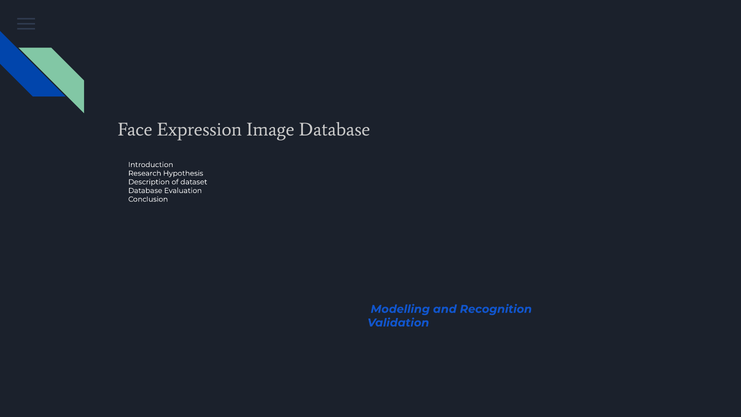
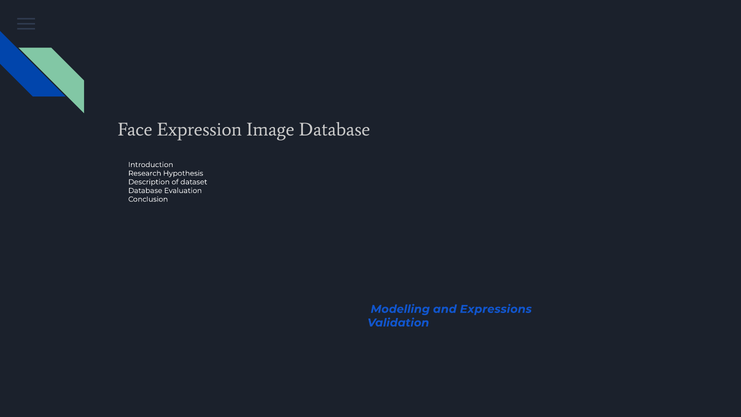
Recognition: Recognition -> Expressions (496, 309)
